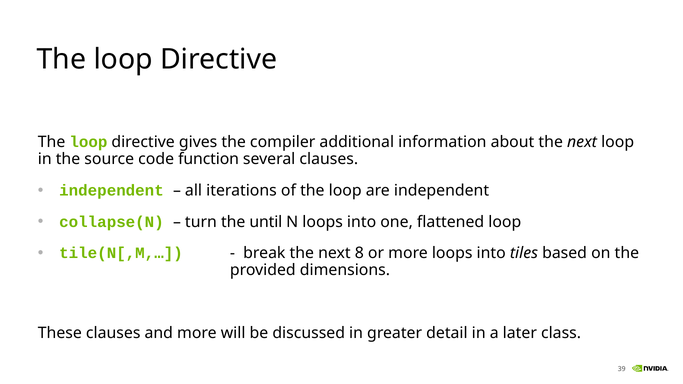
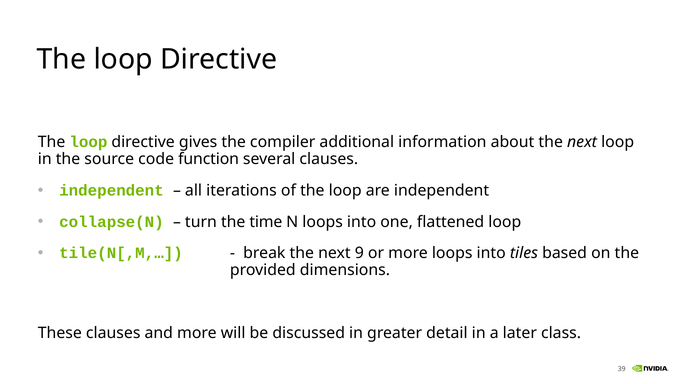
until: until -> time (266, 222)
8: 8 -> 9 (359, 253)
